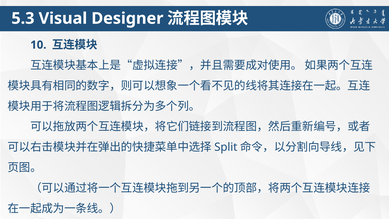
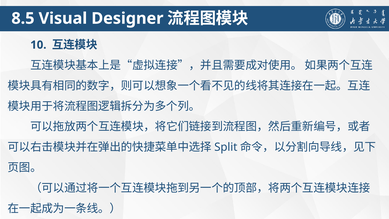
5.3: 5.3 -> 8.5 (23, 18)
